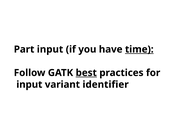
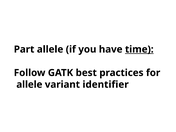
Part input: input -> allele (50, 49)
best underline: present -> none (86, 73)
input: input -> allele (29, 85)
